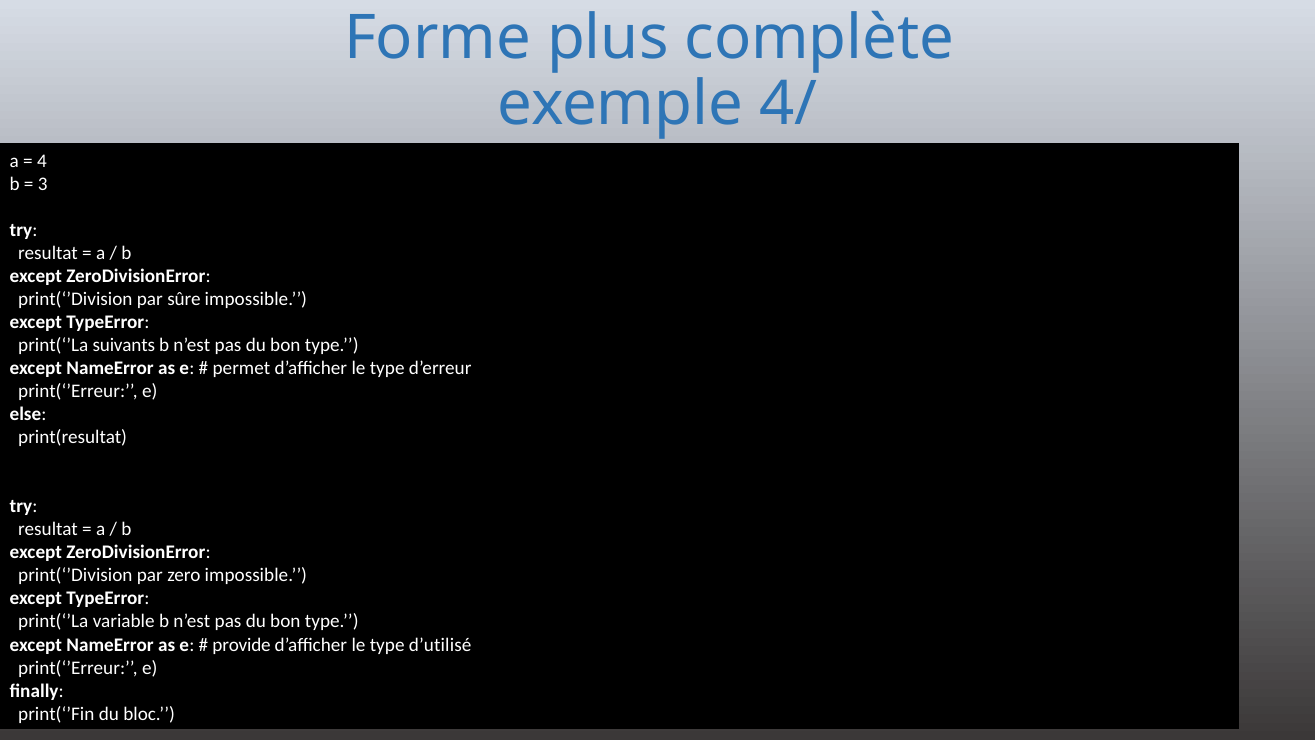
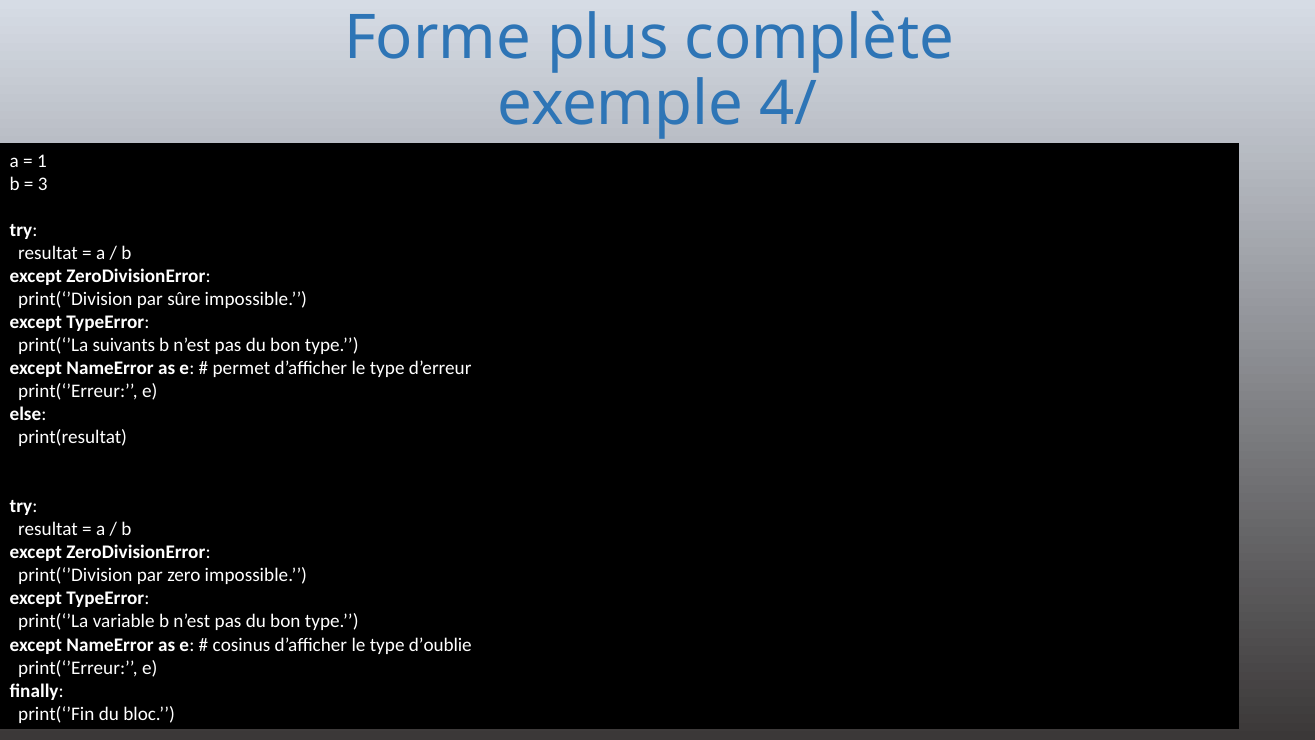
4: 4 -> 1 (42, 161)
provide: provide -> cosinus (242, 644)
d’utilisé: d’utilisé -> d’oublie (440, 644)
